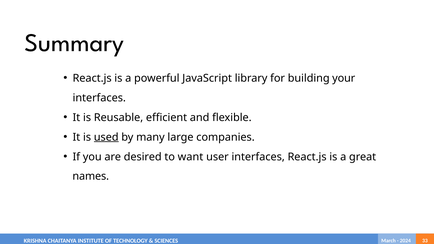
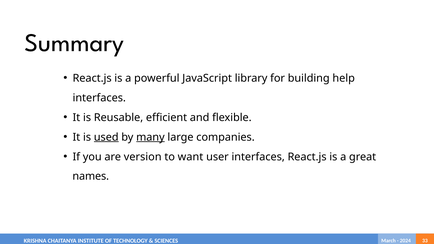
your: your -> help (344, 78)
many underline: none -> present (150, 137)
desired: desired -> version (143, 157)
